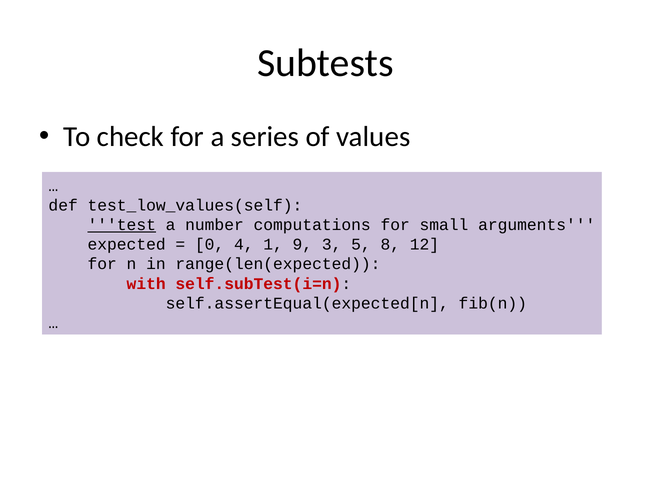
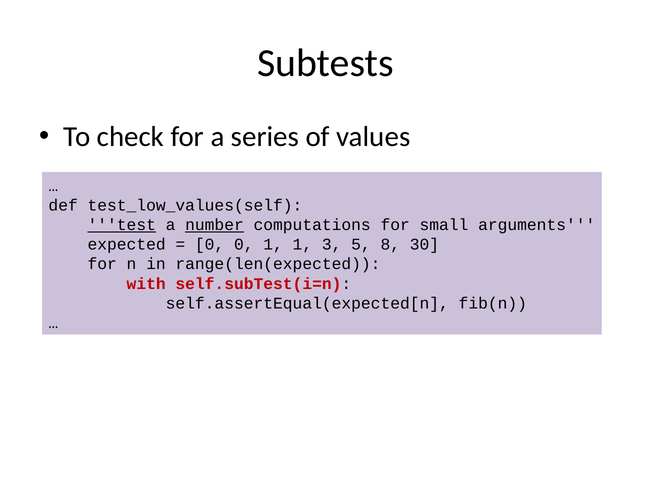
number underline: none -> present (214, 225)
0 4: 4 -> 0 (244, 245)
1 9: 9 -> 1 (302, 245)
12: 12 -> 30 (424, 245)
